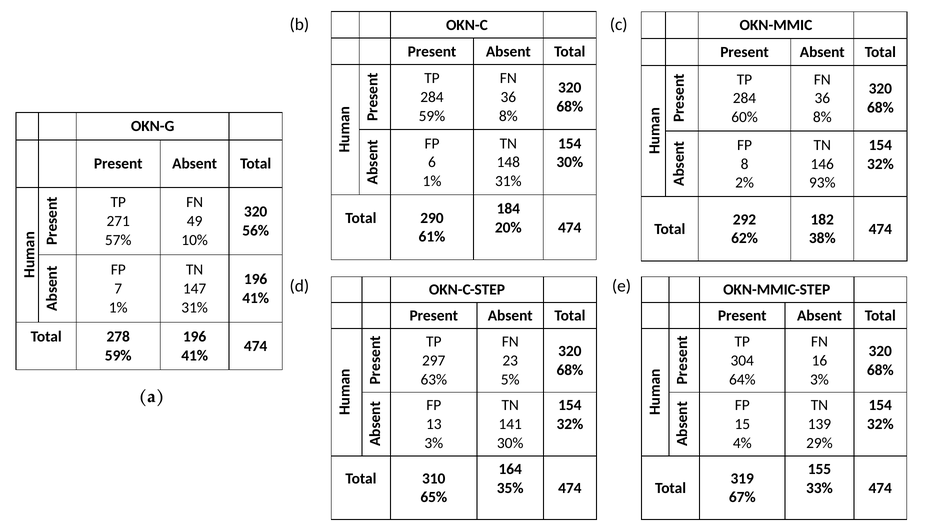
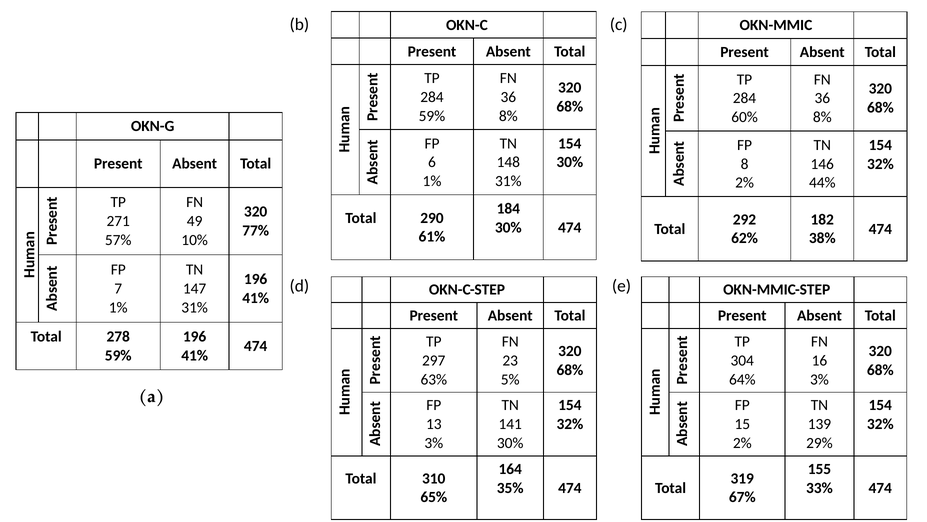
93%: 93% -> 44% (822, 183)
20%: 20% -> 30% (508, 227)
56%: 56% -> 77% (256, 230)
4%: 4% -> 2% (742, 443)
